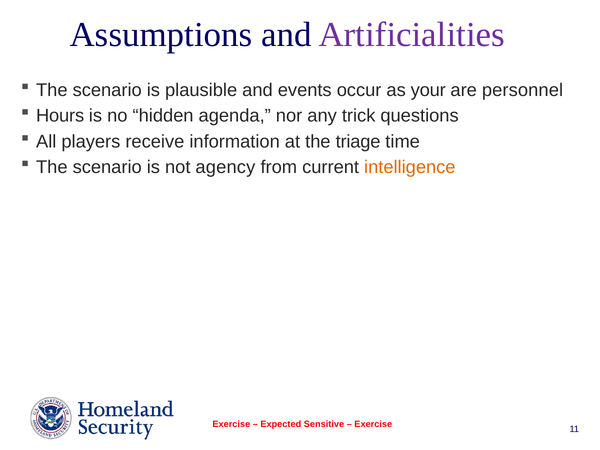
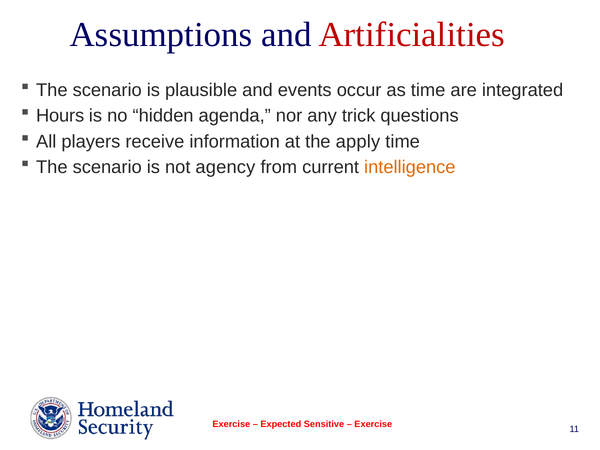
Artificialities colour: purple -> red (412, 35)
as your: your -> time (428, 90)
personnel: personnel -> integrated (523, 90)
triage: triage -> apply (358, 142)
